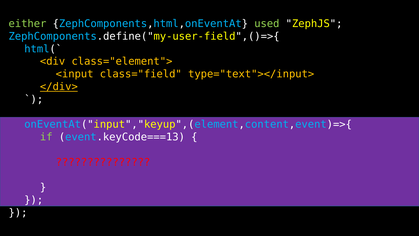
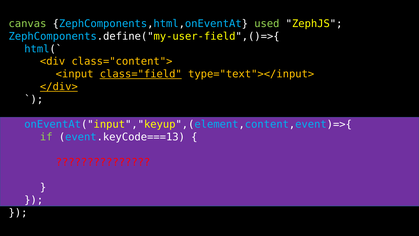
either: either -> canvas (27, 24)
class="element">: class="element"> -> class="content"> (122, 61)
class="field underline: none -> present (141, 74)
